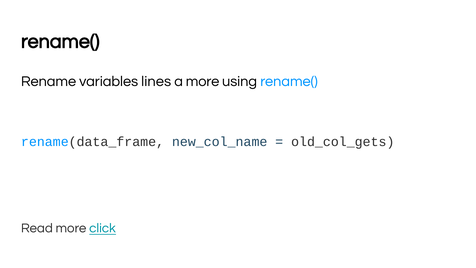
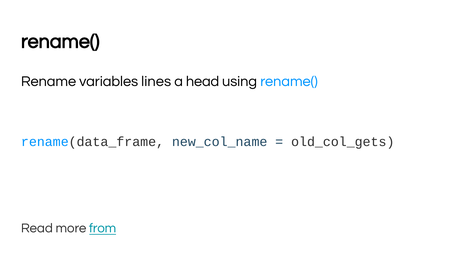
a more: more -> head (203, 81)
click: click -> from (103, 228)
